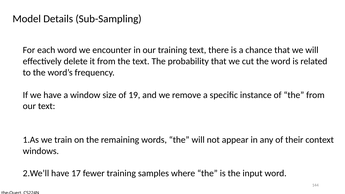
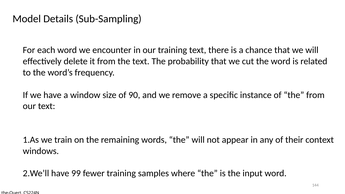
19: 19 -> 90 (134, 95)
17: 17 -> 99 (76, 173)
